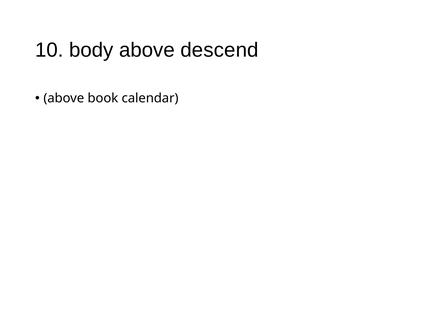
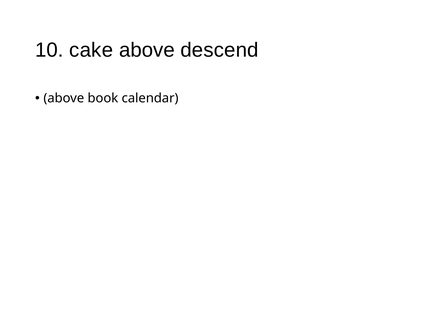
body: body -> cake (91, 50)
